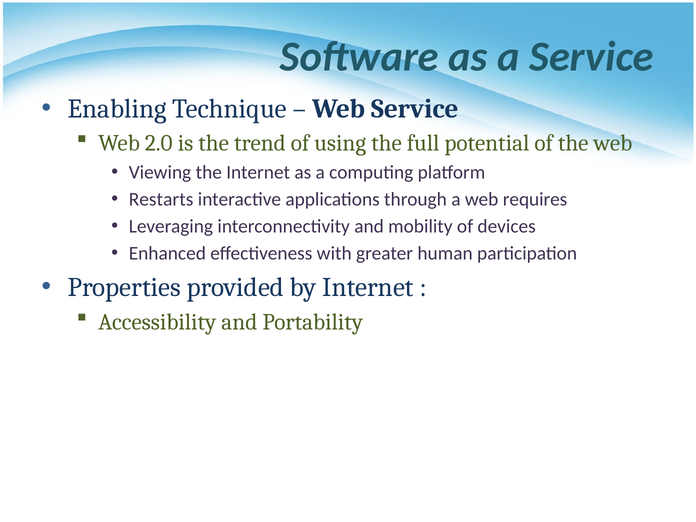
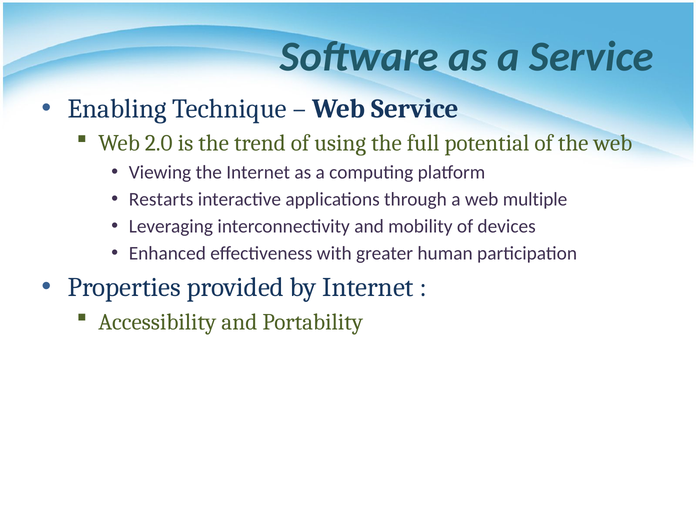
requires: requires -> multiple (535, 199)
